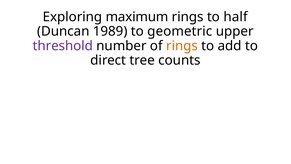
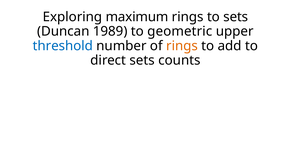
to half: half -> sets (236, 17)
threshold colour: purple -> blue (63, 46)
direct tree: tree -> sets (142, 60)
